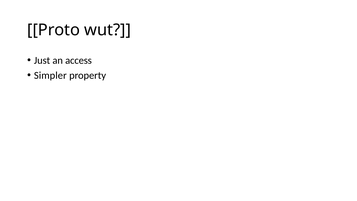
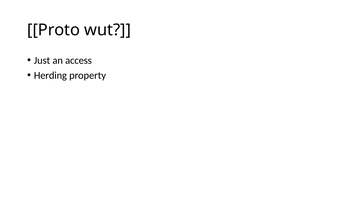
Simpler: Simpler -> Herding (50, 75)
